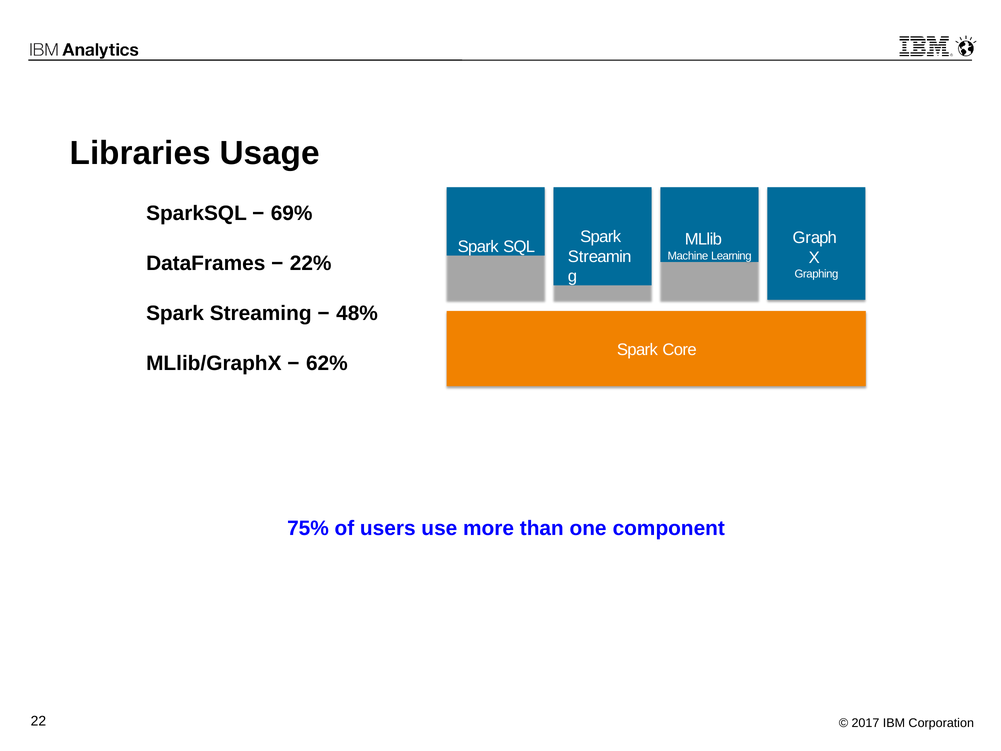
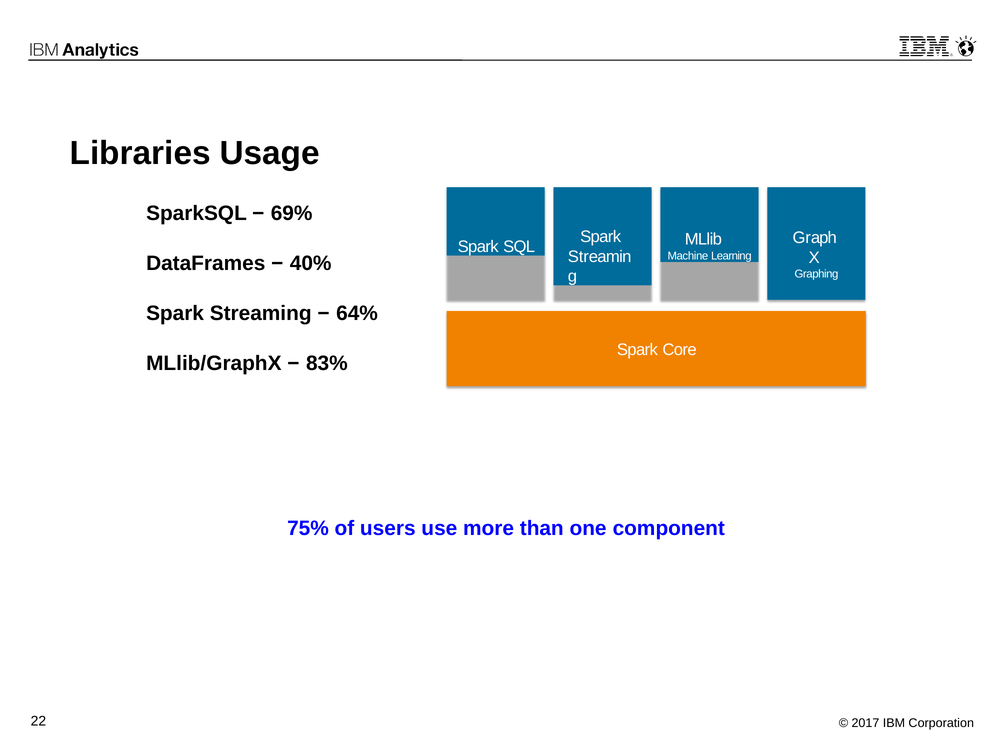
22%: 22% -> 40% (311, 263)
48%: 48% -> 64% (357, 313)
62%: 62% -> 83% (327, 363)
